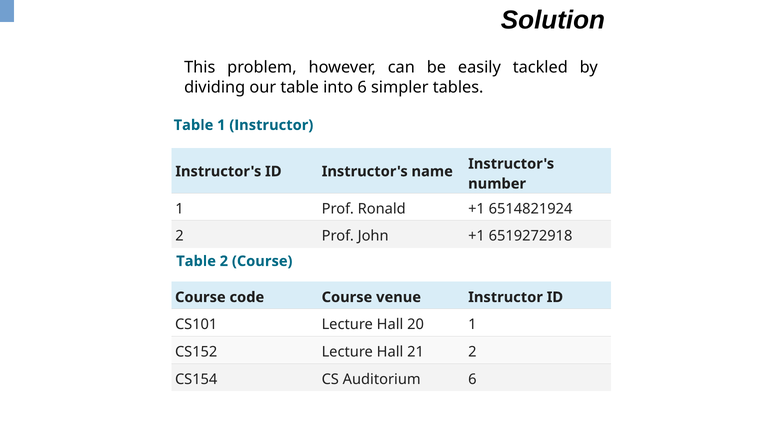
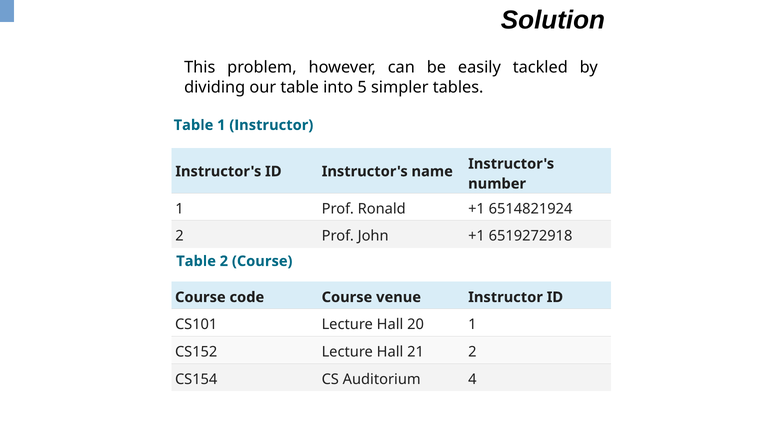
into 6: 6 -> 5 (362, 87)
Auditorium 6: 6 -> 4 (472, 379)
